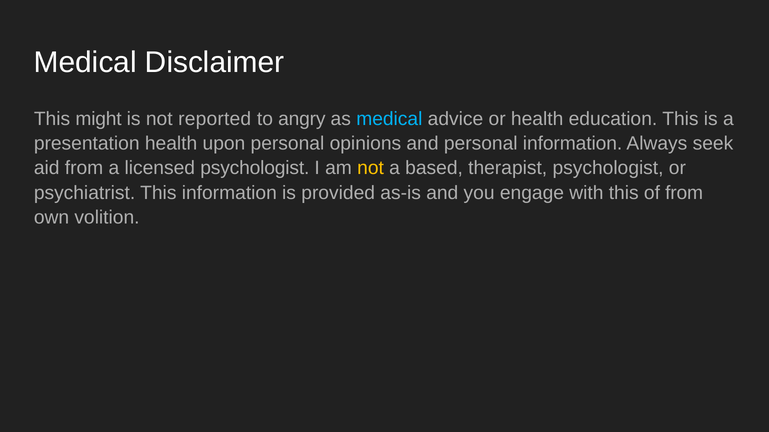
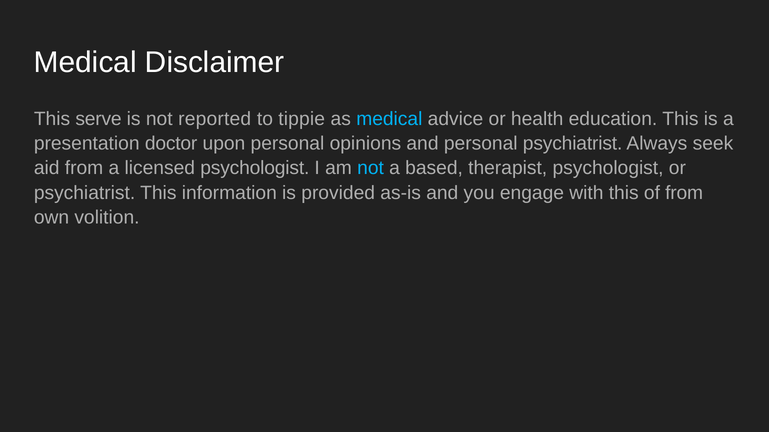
might: might -> serve (99, 119)
angry: angry -> tippie (302, 119)
presentation health: health -> doctor (171, 144)
personal information: information -> psychiatrist (573, 144)
not colour: yellow -> light blue (371, 168)
